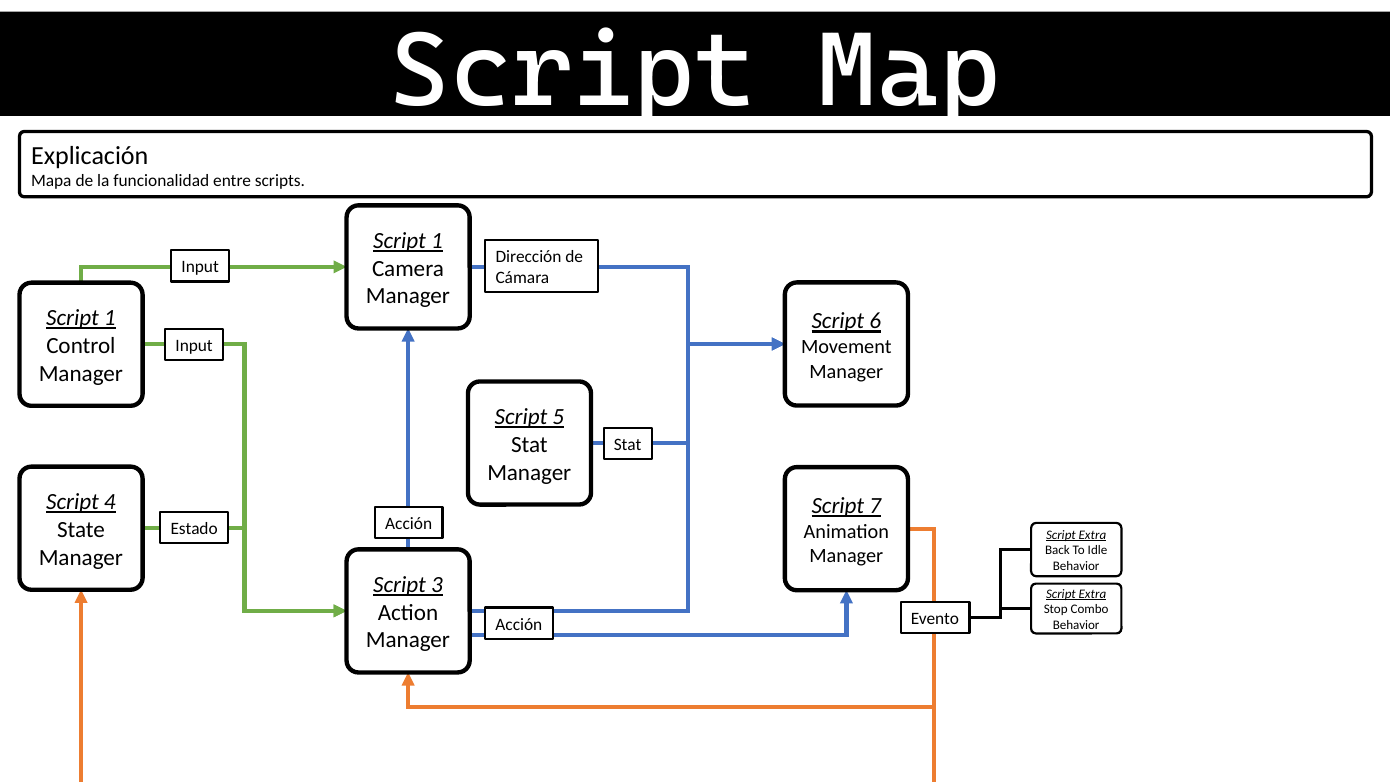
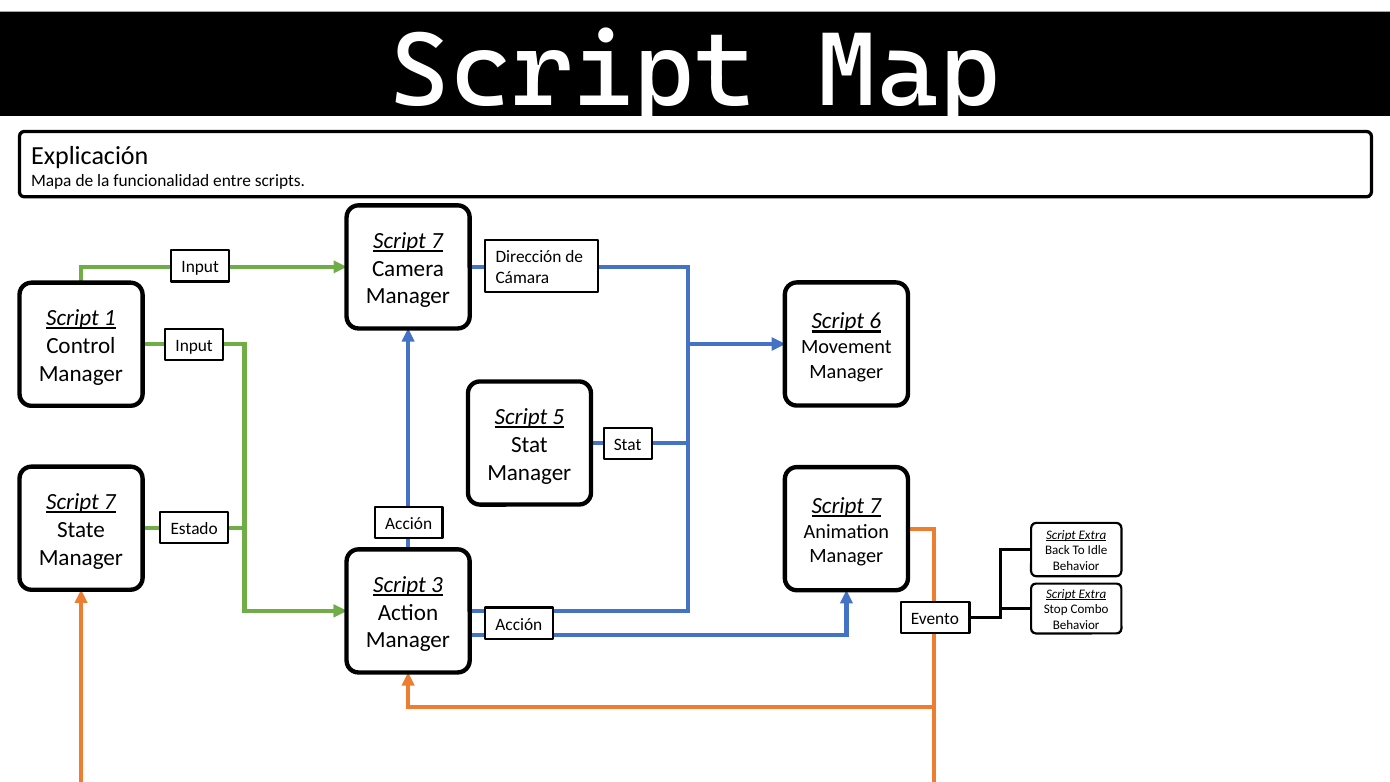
1: 1 -> 7 (437, 241)
4: 4 -> 7 (110, 502)
